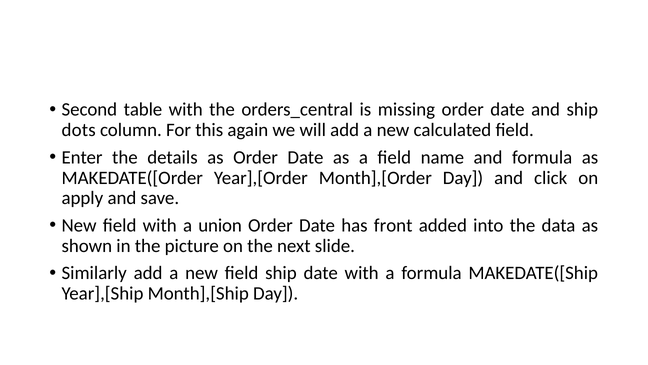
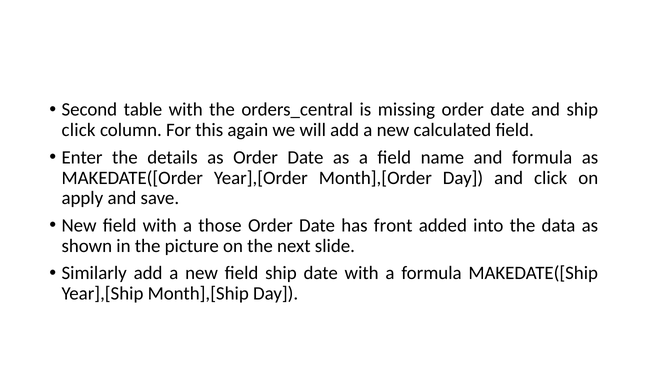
dots: dots -> click (79, 130)
union: union -> those (220, 225)
